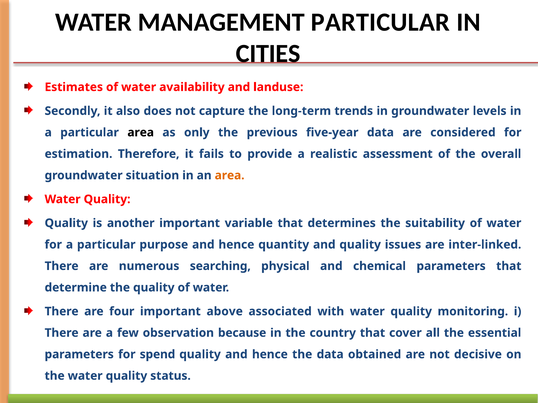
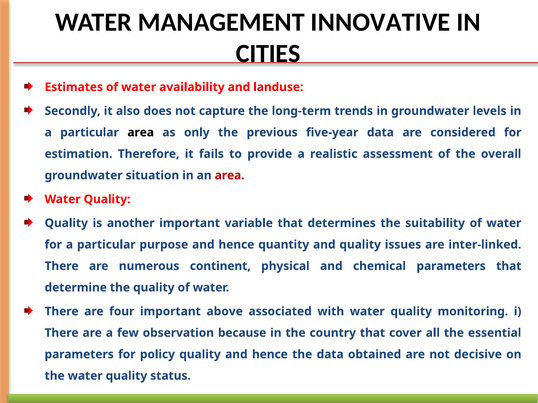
MANAGEMENT PARTICULAR: PARTICULAR -> INNOVATIVE (380, 22)
area colour: orange -> red (230, 176)
searching: searching -> continent (220, 266)
spend: spend -> policy (157, 355)
